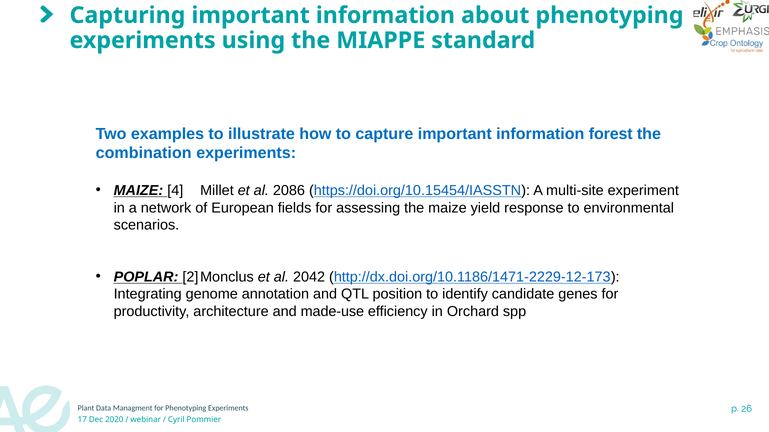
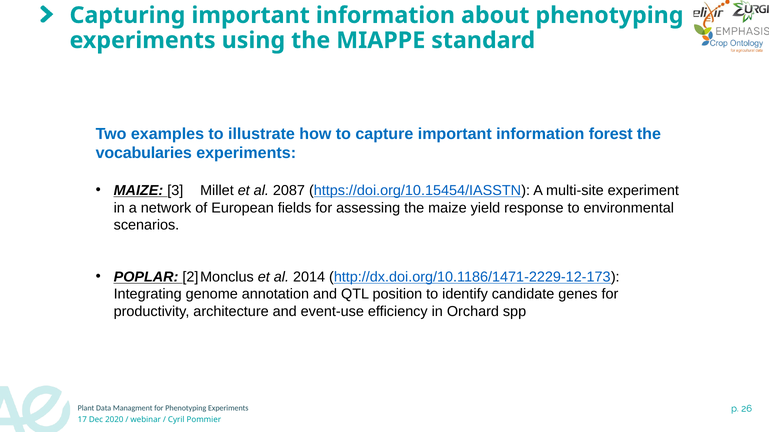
combination: combination -> vocabularies (144, 153)
4: 4 -> 3 (175, 191)
2086: 2086 -> 2087 (289, 191)
2042: 2042 -> 2014 (309, 277)
made-use: made-use -> event-use (332, 312)
